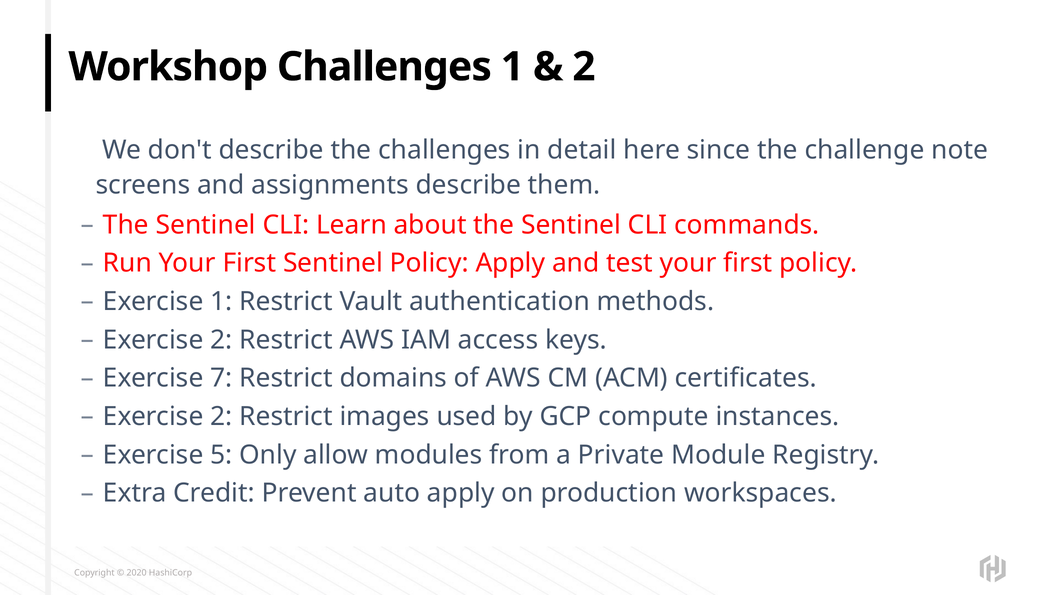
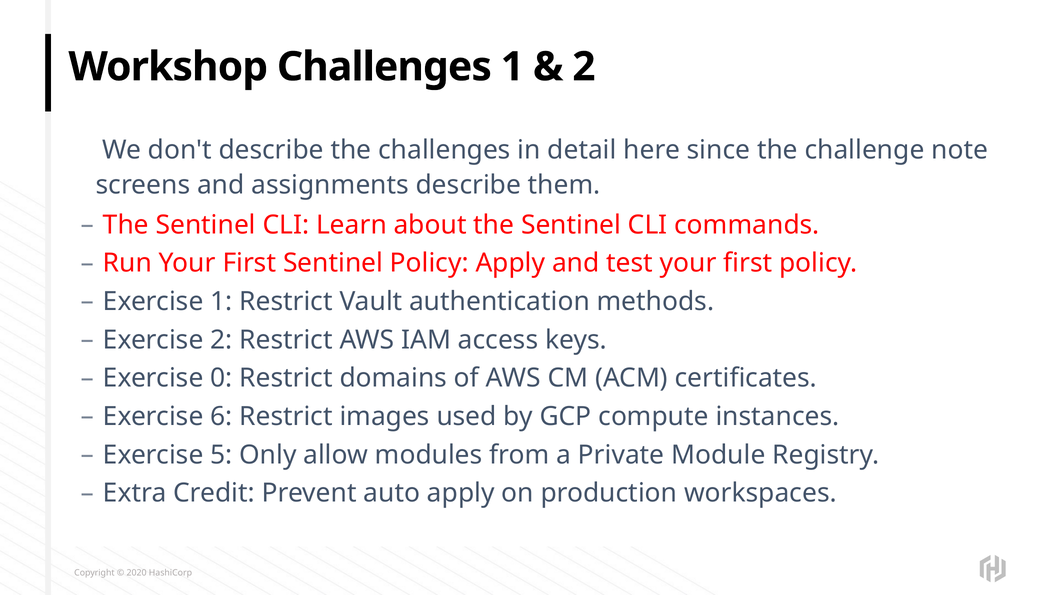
7: 7 -> 0 (221, 378)
2: 2 -> 6 (221, 416)
